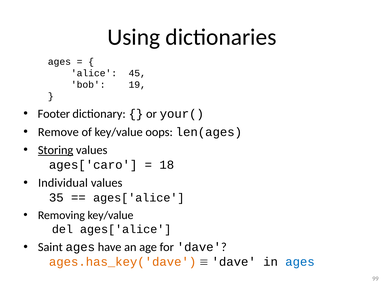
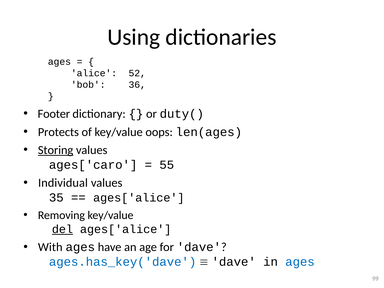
45: 45 -> 52 (137, 73)
19: 19 -> 36 (137, 85)
your(: your( -> duty( (182, 114)
Remove: Remove -> Protects (58, 132)
18: 18 -> 55 (167, 165)
del underline: none -> present (62, 229)
Saint: Saint -> With (50, 247)
ages.has_key('dave colour: orange -> blue (123, 262)
